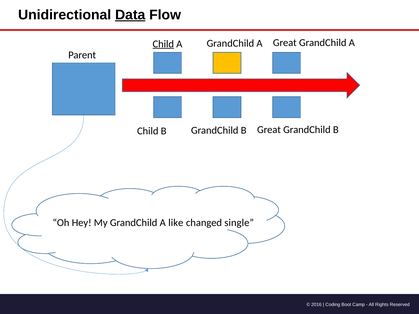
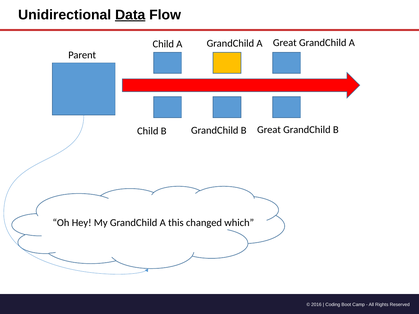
Child underline: present -> none (163, 44)
like: like -> this (176, 223)
single: single -> which (239, 223)
